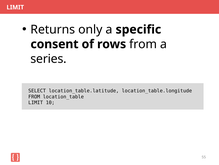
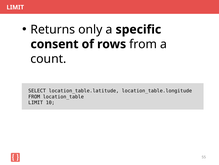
series: series -> count (48, 59)
